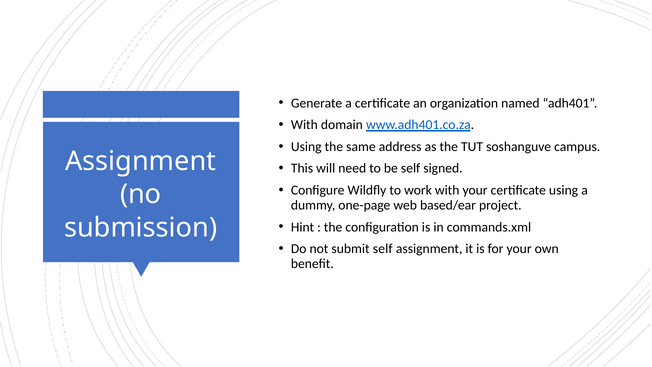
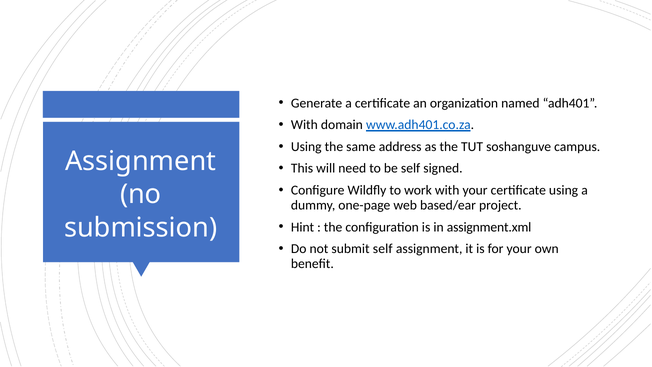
commands.xml: commands.xml -> assignment.xml (489, 227)
